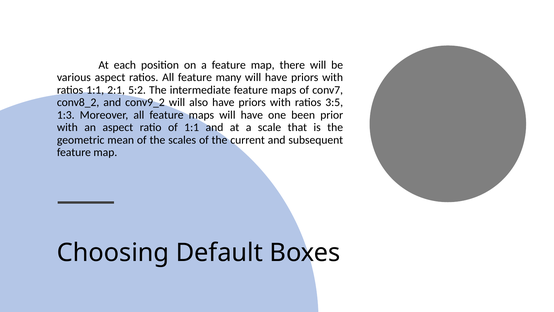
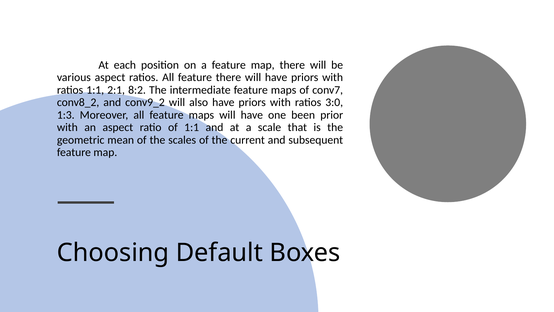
feature many: many -> there (228, 77)
5:2: 5:2 -> 8:2 (137, 90)
3:5: 3:5 -> 3:0 (334, 102)
